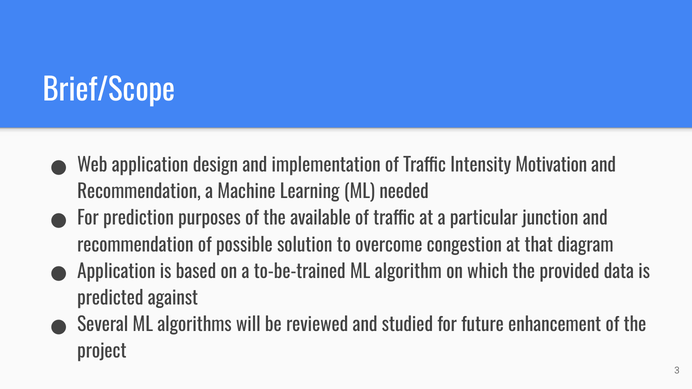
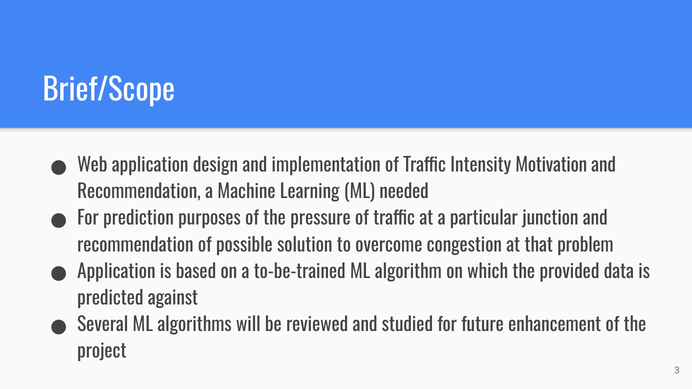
available: available -> pressure (320, 219)
diagram: diagram -> problem (585, 245)
